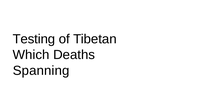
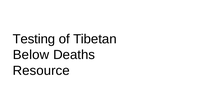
Which: Which -> Below (31, 55)
Spanning: Spanning -> Resource (41, 71)
